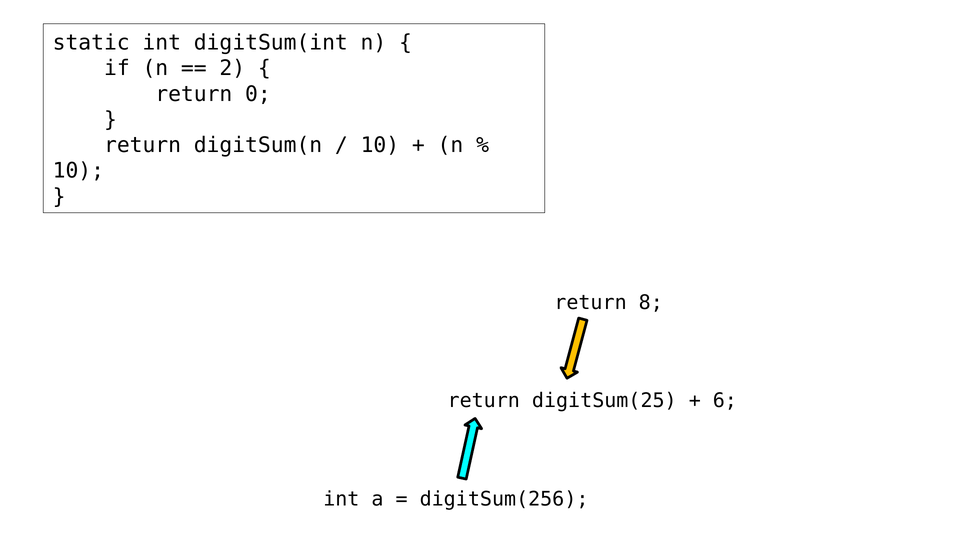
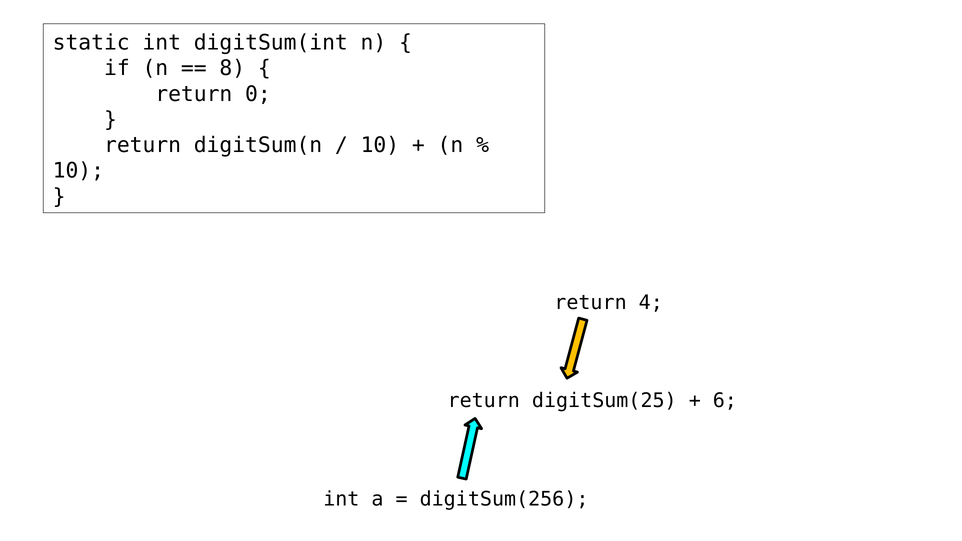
2: 2 -> 8 (232, 68)
8: 8 -> 4 (651, 303)
